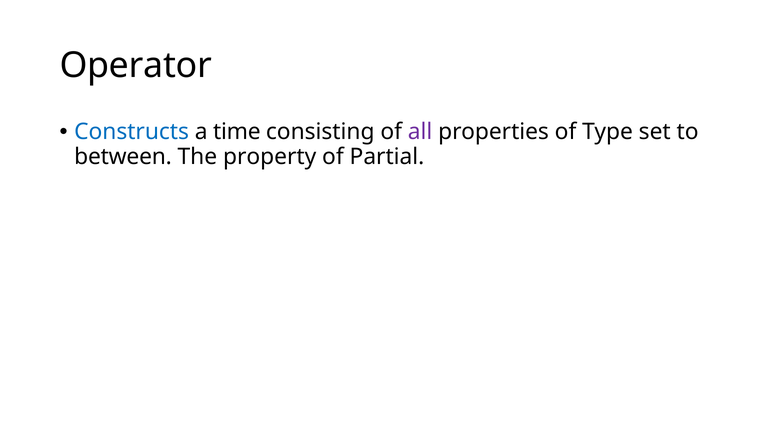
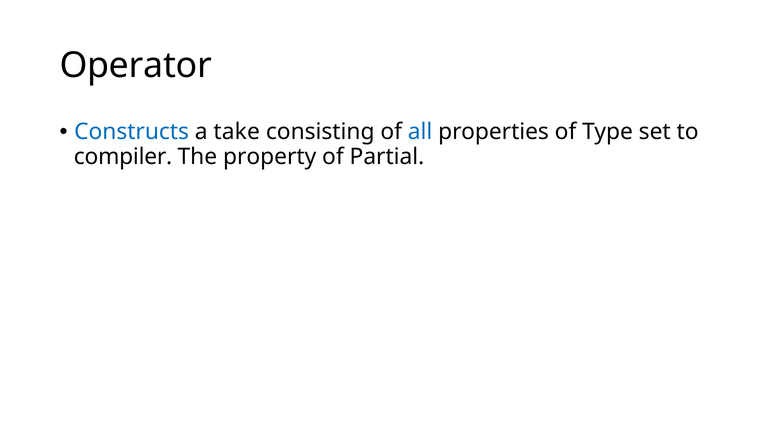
time: time -> take (237, 132)
all colour: purple -> blue (420, 132)
between: between -> compiler (123, 157)
